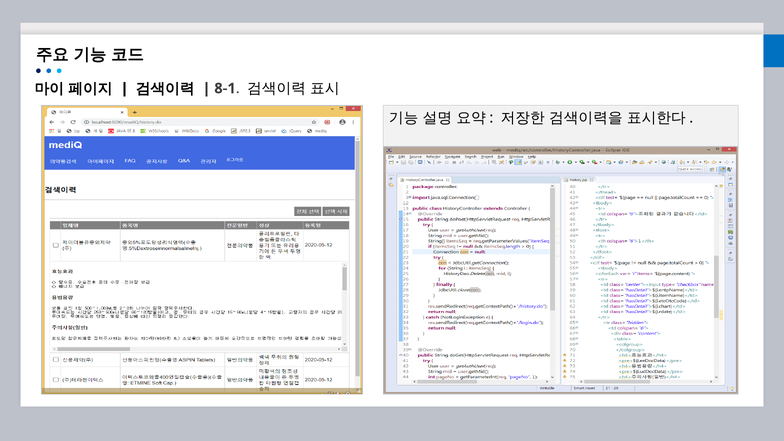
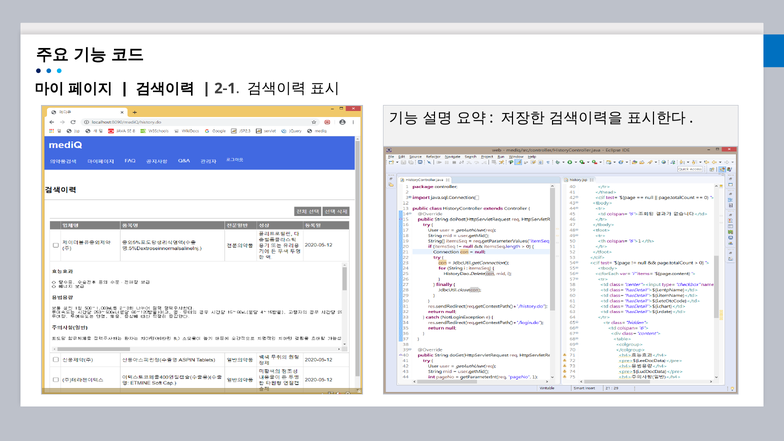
8-1: 8-1 -> 2-1 (225, 88)
